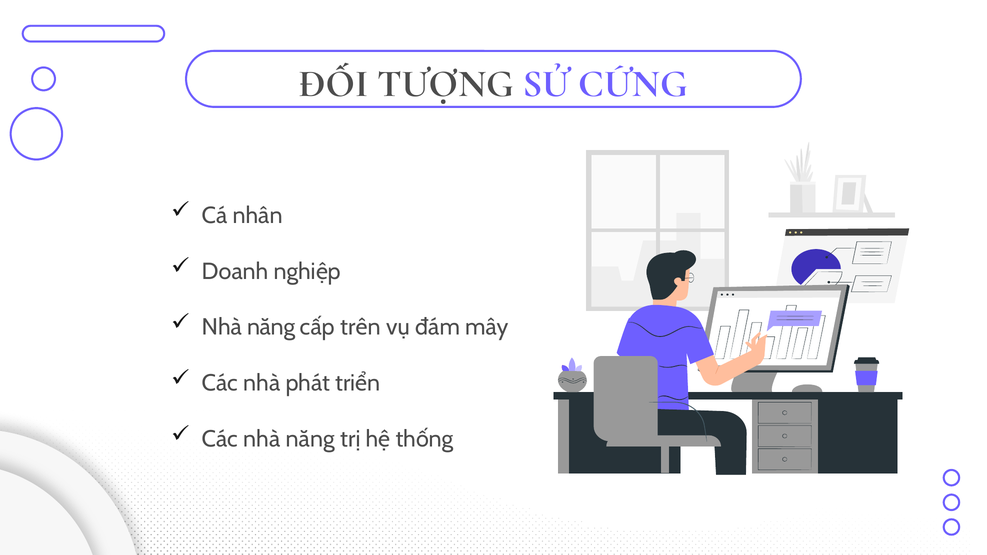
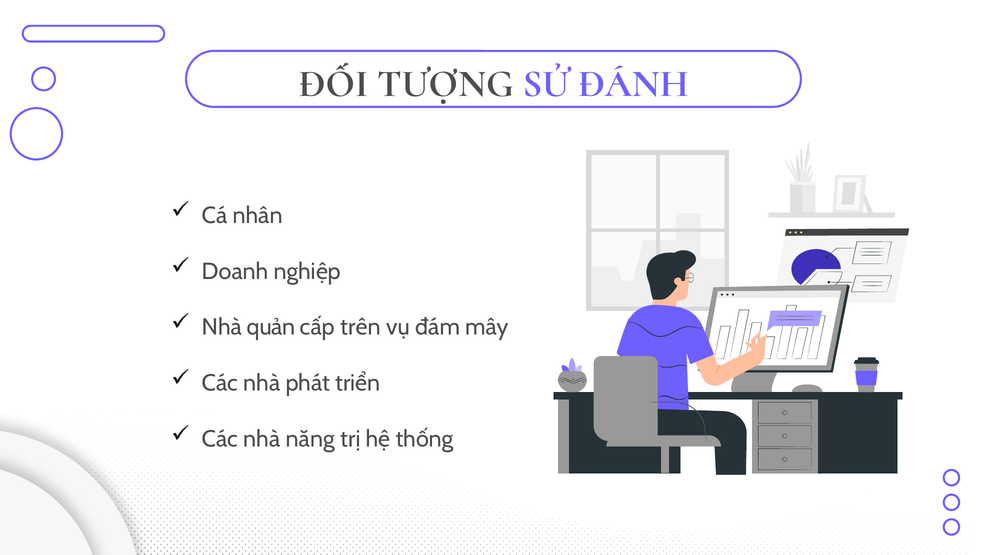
CỨNG: CỨNG -> ĐÁNH (633, 84)
năng: năng -> quản (271, 327)
